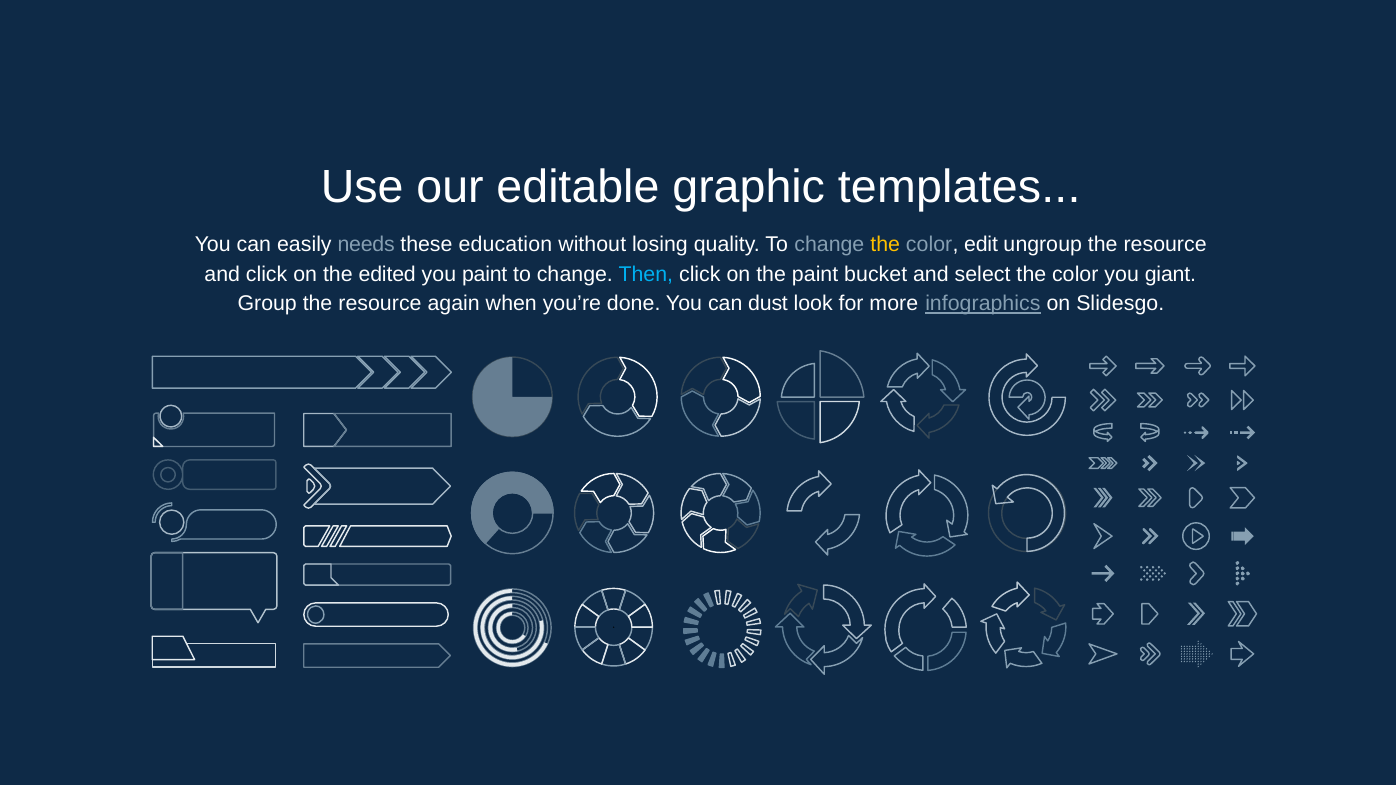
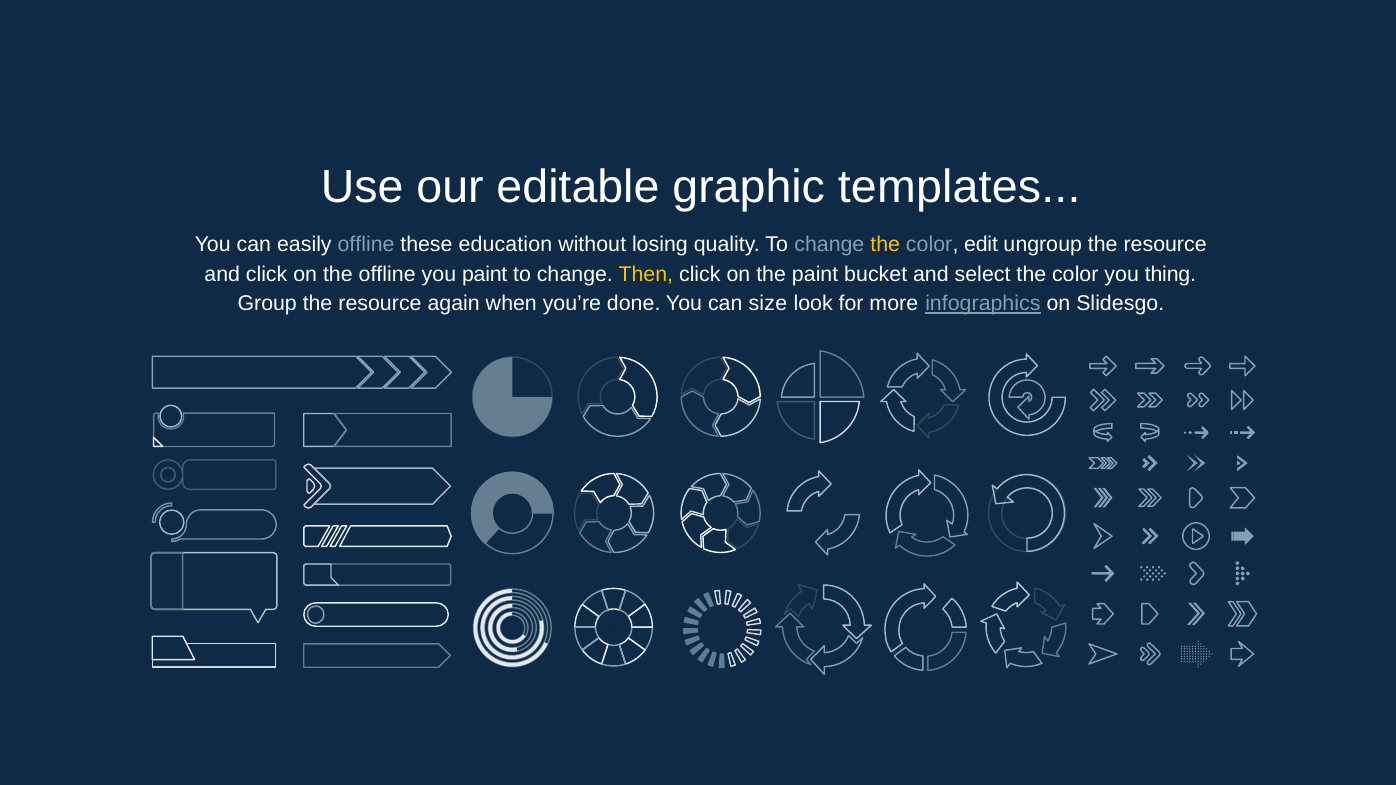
easily needs: needs -> offline (366, 245)
the edited: edited -> offline (387, 274)
Then colour: light blue -> yellow (646, 274)
giant: giant -> thing (1170, 274)
dust: dust -> size (768, 304)
